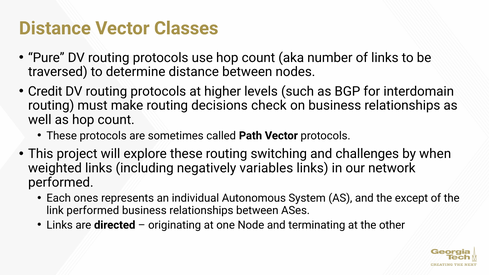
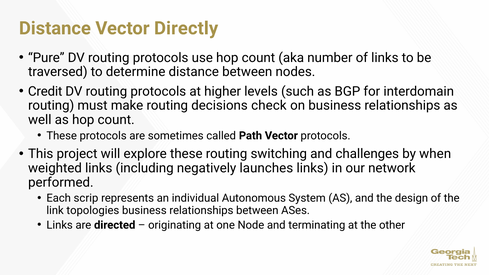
Classes: Classes -> Directly (186, 28)
variables: variables -> launches (266, 168)
ones: ones -> scrip (86, 198)
except: except -> design (411, 198)
link performed: performed -> topologies (93, 210)
